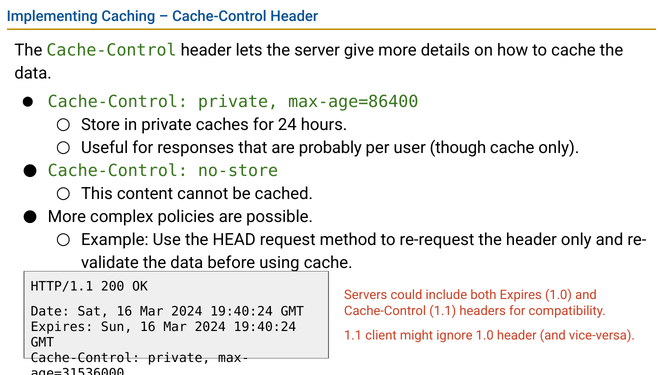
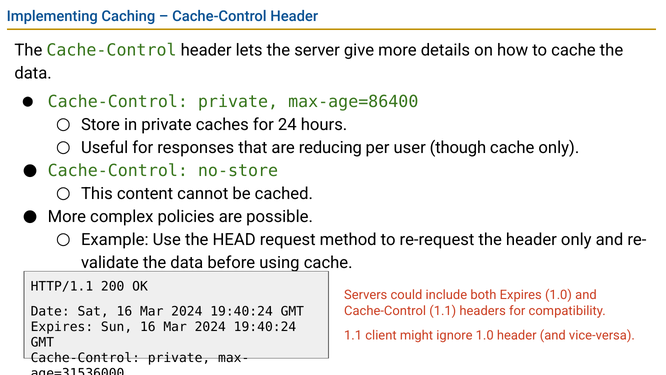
probably: probably -> reducing (330, 148)
